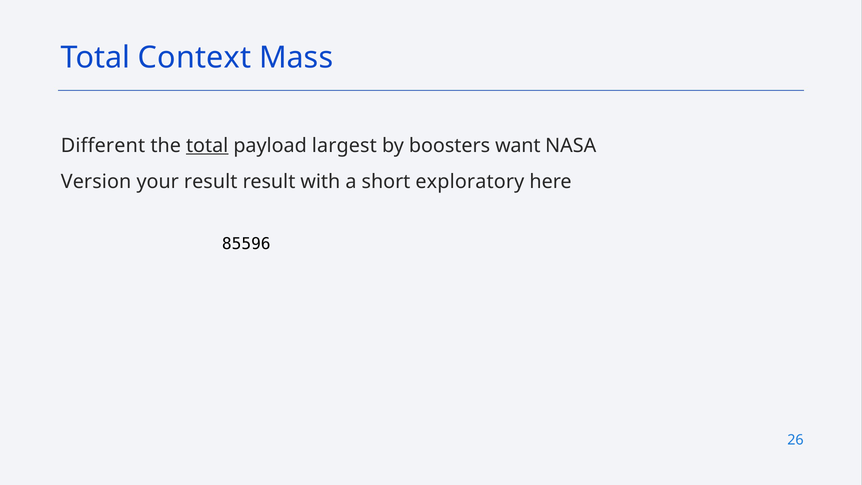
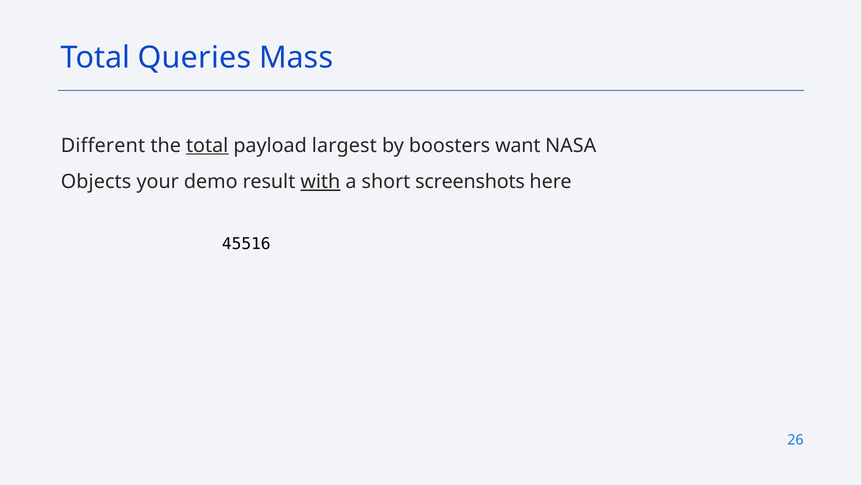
Context: Context -> Queries (195, 58)
Version: Version -> Objects (96, 182)
your result: result -> demo (211, 182)
with underline: none -> present (320, 182)
exploratory: exploratory -> screenshots (470, 182)
85596: 85596 -> 45516 (246, 244)
